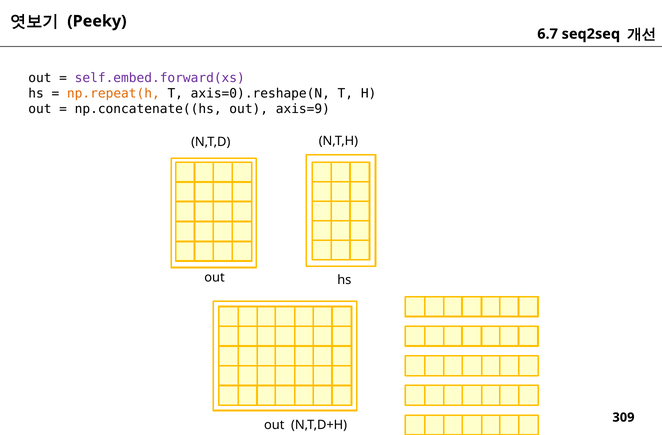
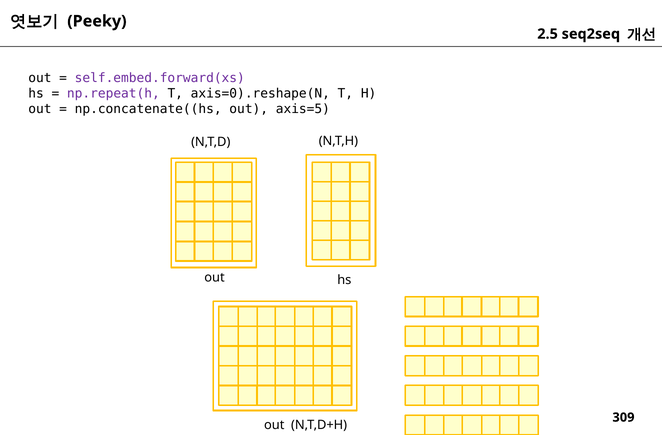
6.7: 6.7 -> 2.5 (548, 34)
np.repeat(h colour: orange -> purple (113, 93)
axis=9: axis=9 -> axis=5 (303, 109)
